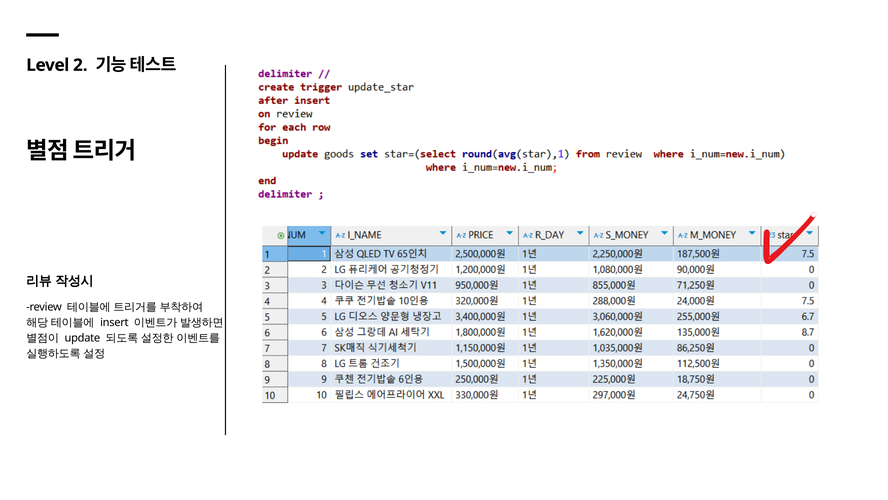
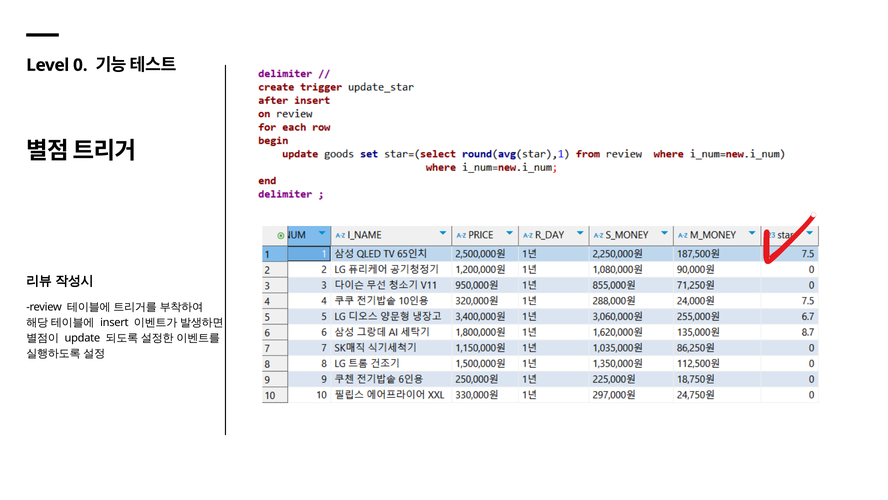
2: 2 -> 0 (80, 65)
